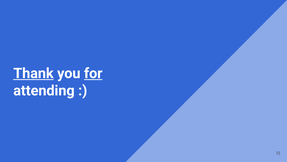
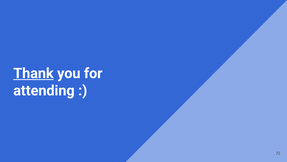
for underline: present -> none (93, 73)
